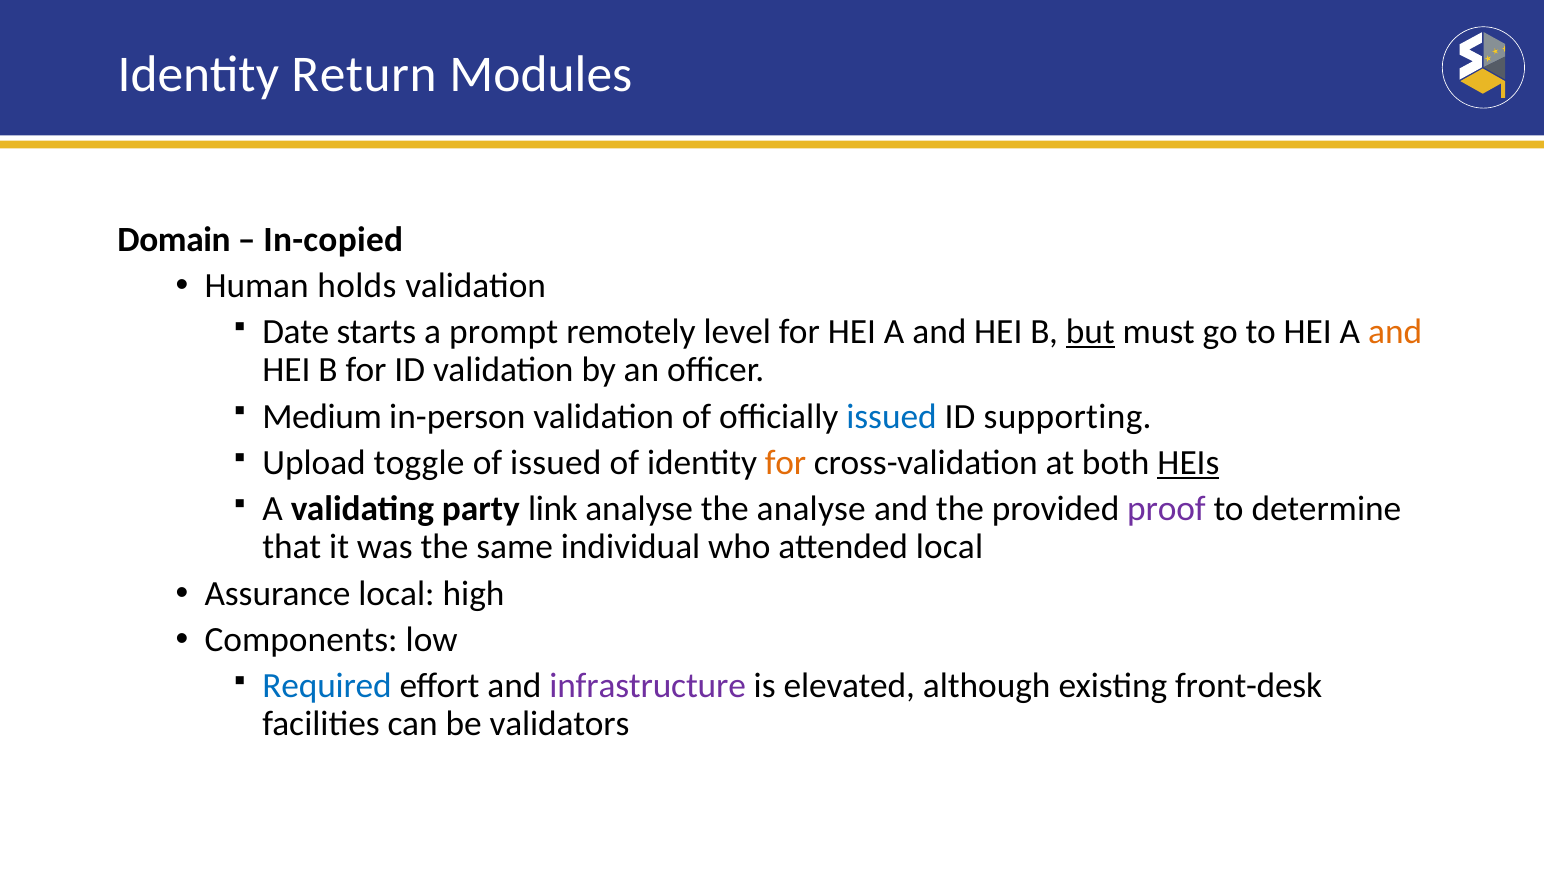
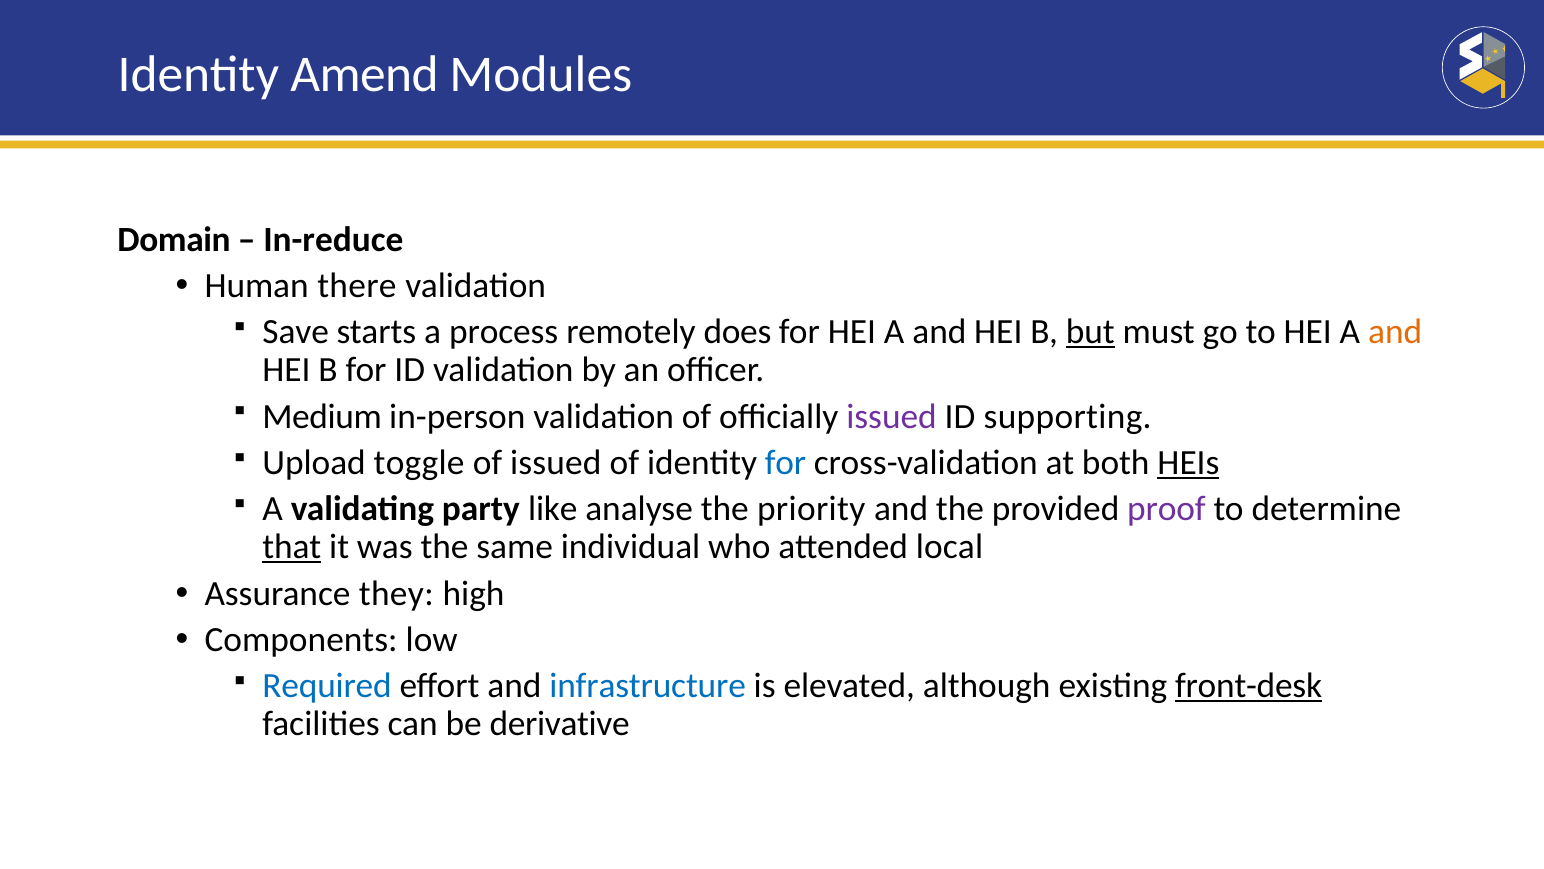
Return: Return -> Amend (364, 74)
In-copied: In-copied -> In-reduce (333, 239)
holds: holds -> there (357, 286)
Date: Date -> Save (296, 332)
prompt: prompt -> process (504, 332)
level: level -> does (737, 332)
issued colour: blue -> purple (892, 416)
for colour: orange -> blue (786, 462)
link: link -> like (553, 509)
the analyse: analyse -> priority (811, 509)
that underline: none -> present (292, 547)
Assurance local: local -> they (396, 593)
infrastructure colour: purple -> blue (648, 686)
front-desk underline: none -> present (1249, 686)
validators: validators -> derivative (560, 724)
